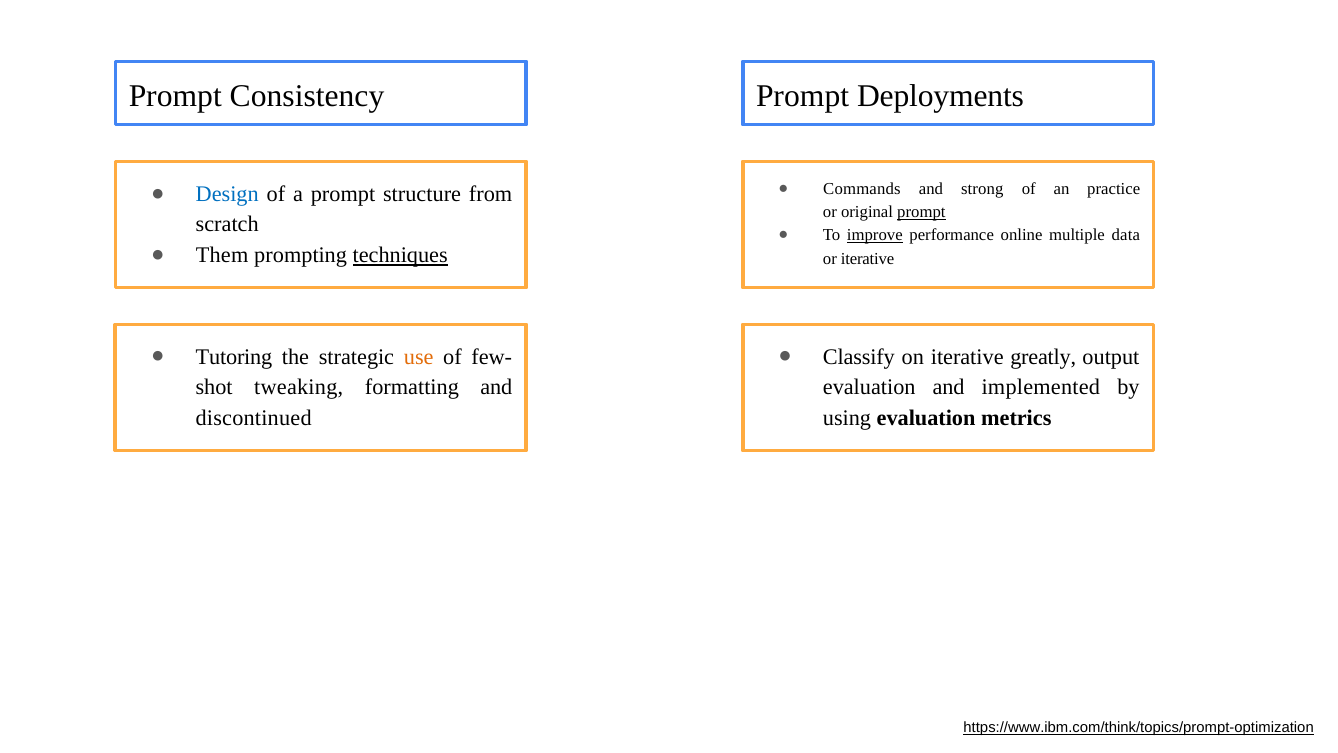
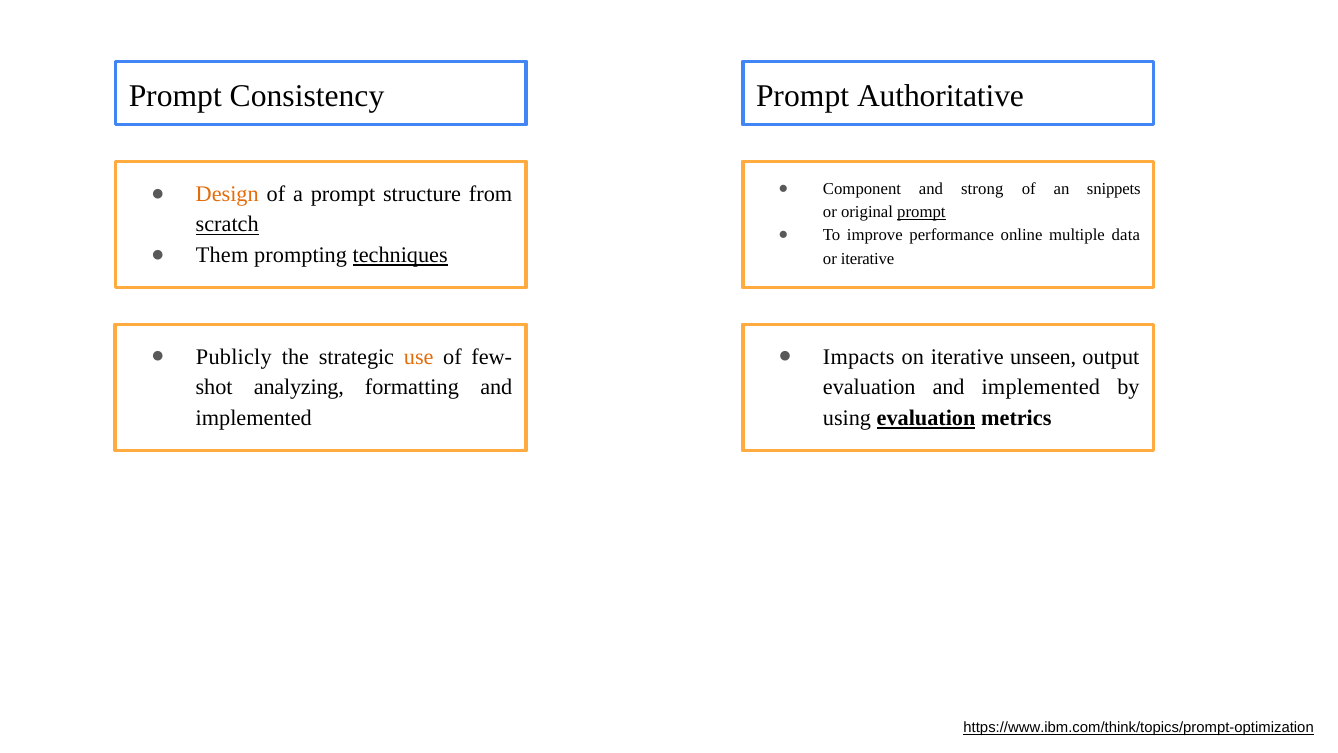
Deployments: Deployments -> Authoritative (940, 96)
Commands: Commands -> Component (862, 189)
practice: practice -> snippets (1114, 189)
Design colour: blue -> orange (227, 194)
scratch underline: none -> present (227, 225)
improve underline: present -> none (875, 235)
Tutoring: Tutoring -> Publicly (234, 357)
Classify: Classify -> Impacts (859, 357)
greatly: greatly -> unseen (1043, 357)
tweaking: tweaking -> analyzing (299, 387)
discontinued: discontinued -> implemented (254, 418)
evaluation underline: none -> present (926, 418)
